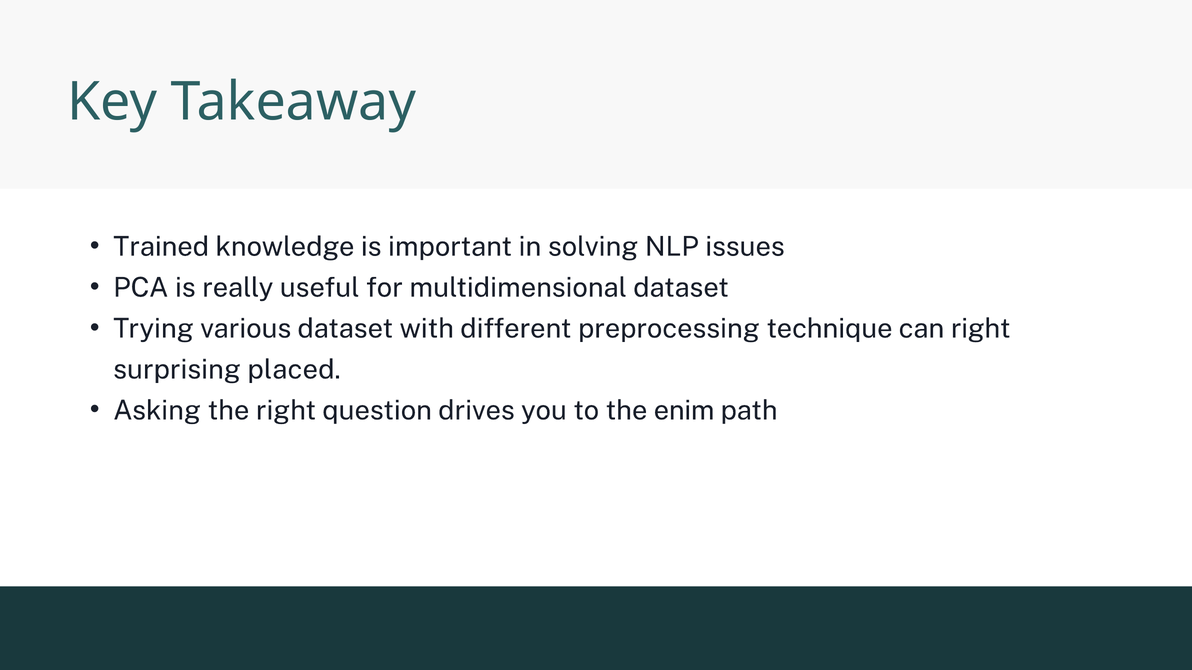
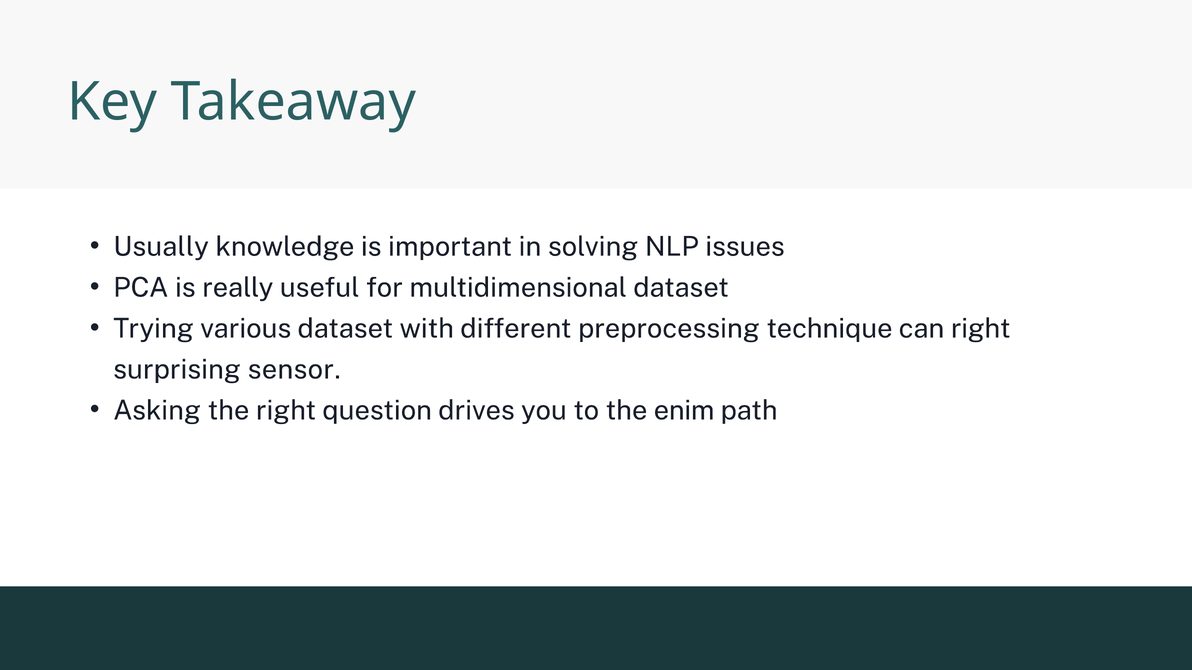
Trained: Trained -> Usually (161, 247)
placed: placed -> sensor (294, 370)
